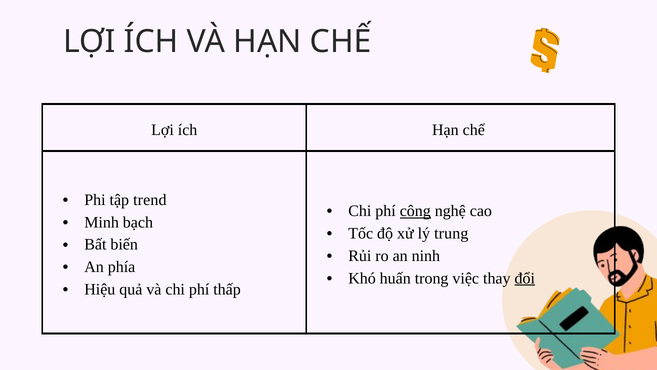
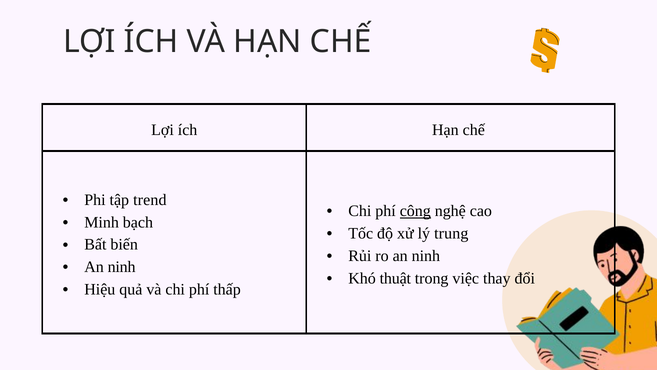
phía: phía -> ninh (122, 267)
huấn: huấn -> thuật (395, 278)
đổi underline: present -> none (525, 278)
